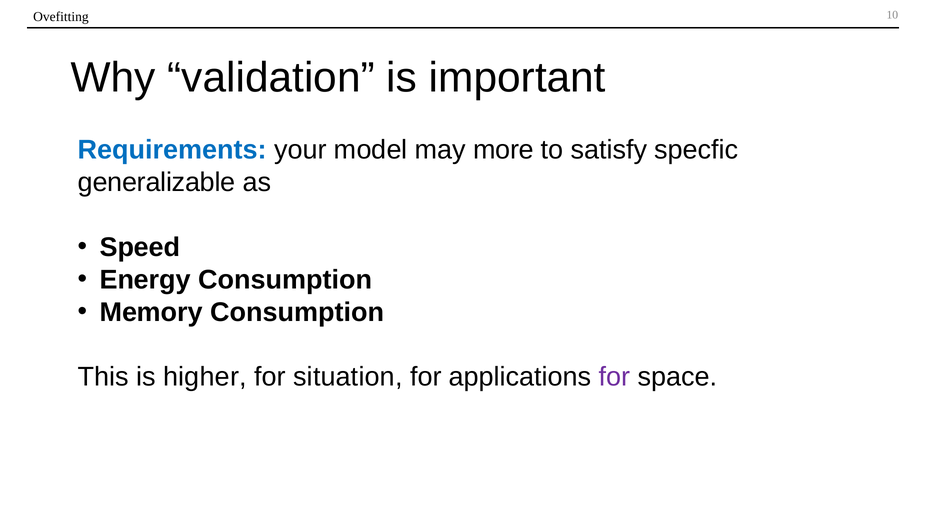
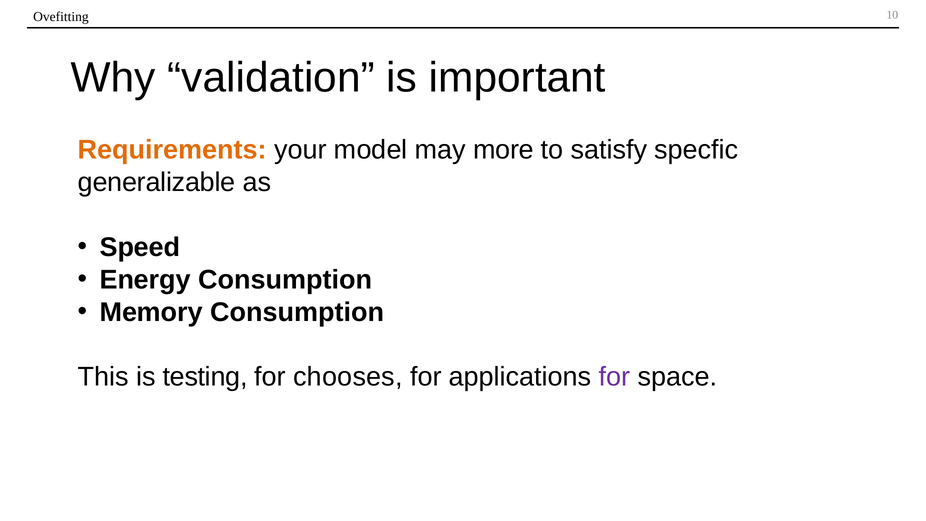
Requirements colour: blue -> orange (172, 150)
higher: higher -> testing (205, 377)
situation: situation -> chooses (348, 377)
